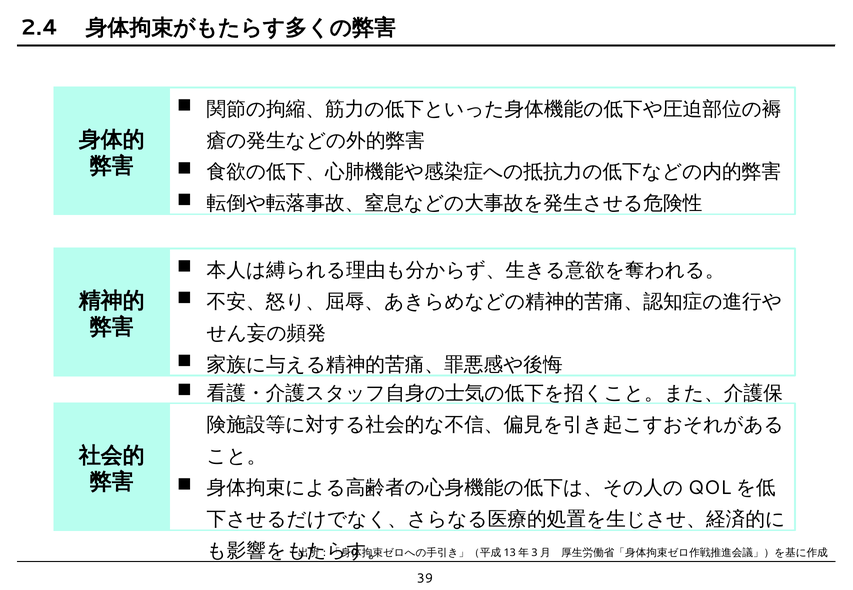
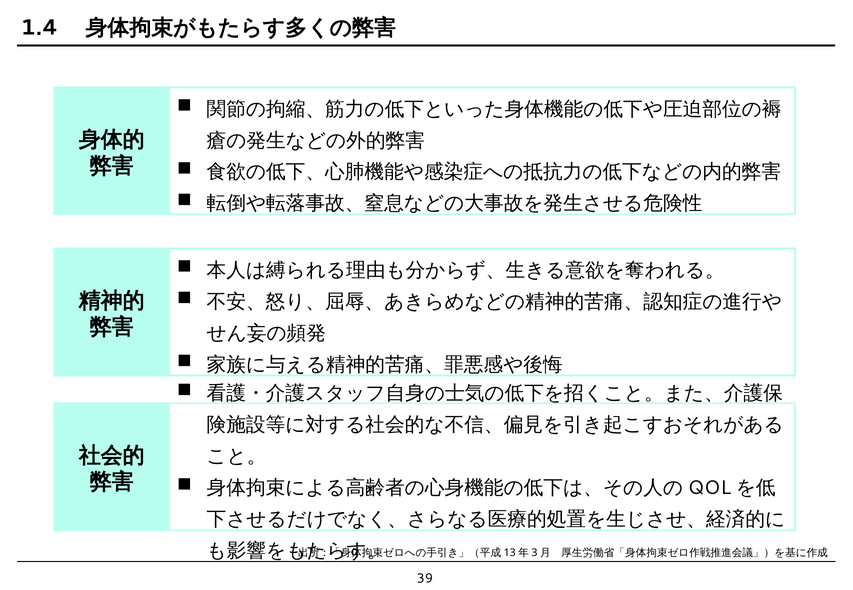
2.4: 2.4 -> 1.4 (39, 28)
